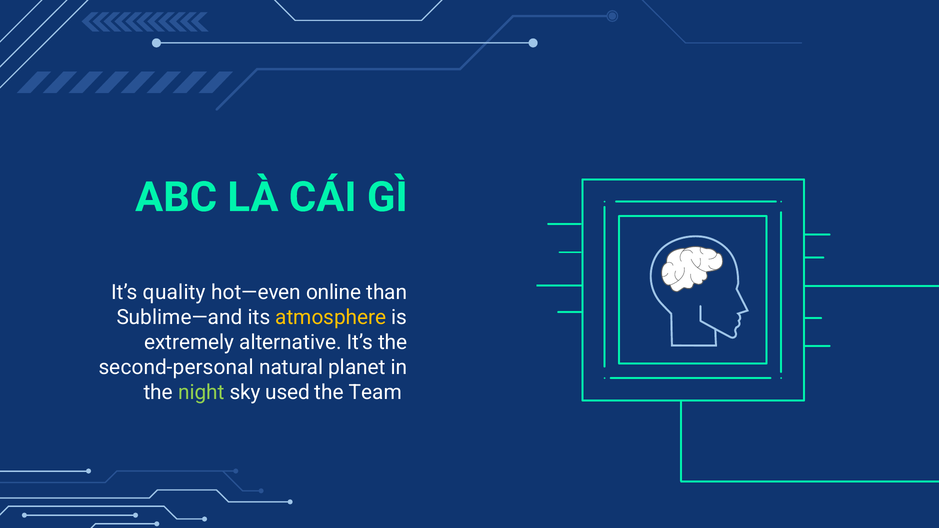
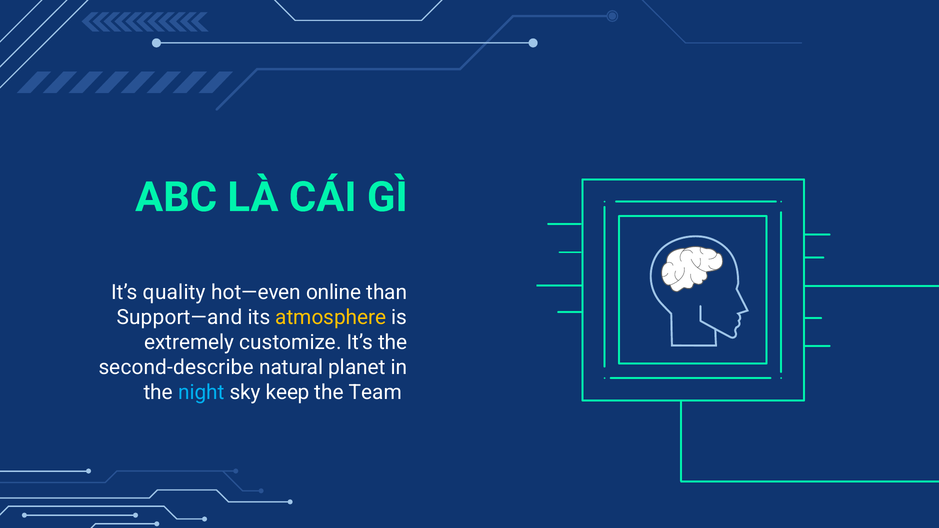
Sublime—and: Sublime—and -> Support—and (179, 318)
alternative: alternative -> customize (290, 343)
second-personal: second-personal -> second-describe (176, 368)
night colour: light green -> light blue (201, 393)
used: used -> keep (288, 393)
